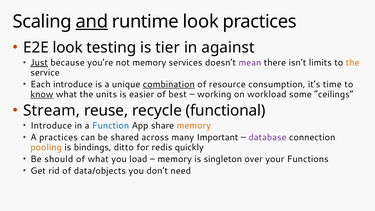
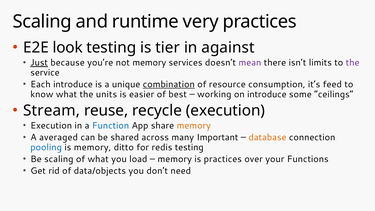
and underline: present -> none (92, 21)
runtime look: look -> very (201, 21)
the colour: orange -> purple (353, 63)
time: time -> feed (332, 84)
know underline: present -> none (42, 94)
on workload: workload -> introduce (267, 94)
recycle functional: functional -> execution (225, 110)
Introduce: Introduce -> Execution (51, 126)
A practices: practices -> averaged (59, 137)
database colour: purple -> orange (267, 137)
pooling colour: orange -> blue (46, 147)
is bindings: bindings -> memory (93, 147)
redis quickly: quickly -> testing (189, 147)
Be should: should -> scaling (59, 159)
is singleton: singleton -> practices (223, 159)
